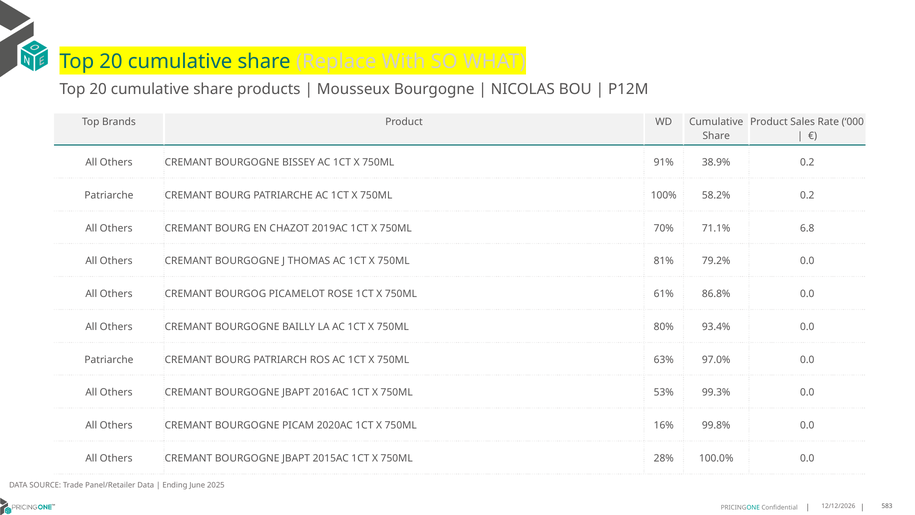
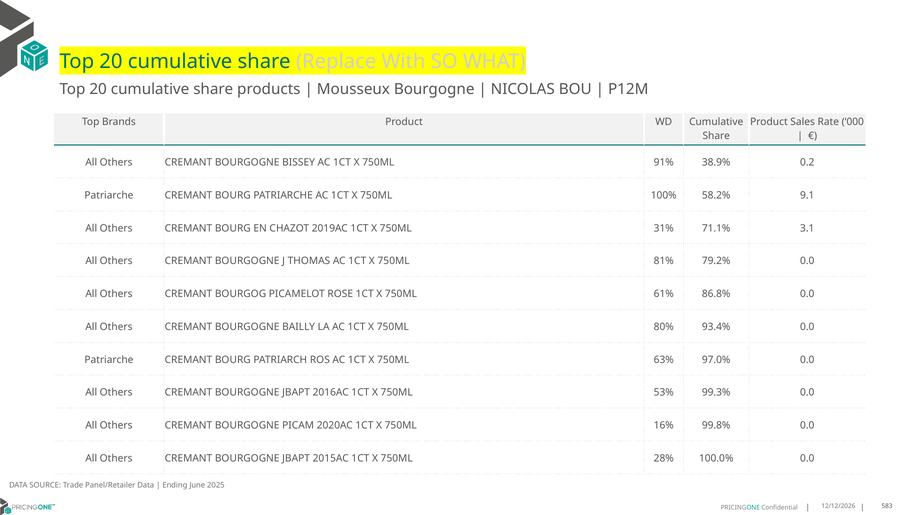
58.2% 0.2: 0.2 -> 9.1 (807, 195)
70%: 70% -> 31% (664, 228)
6.8: 6.8 -> 3.1 (807, 228)
